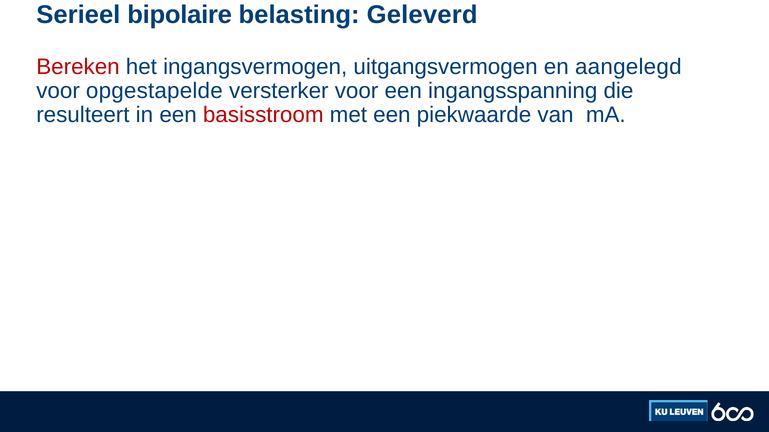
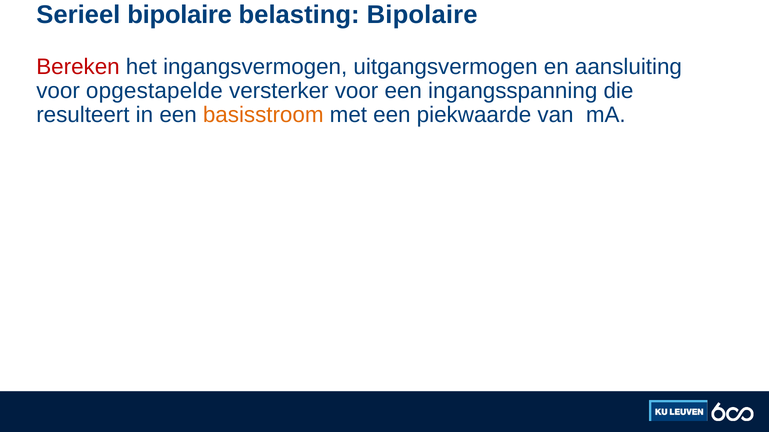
belasting Geleverd: Geleverd -> Bipolaire (422, 15)
aangelegd: aangelegd -> aansluiting (628, 67)
basisstroom colour: red -> orange (263, 115)
